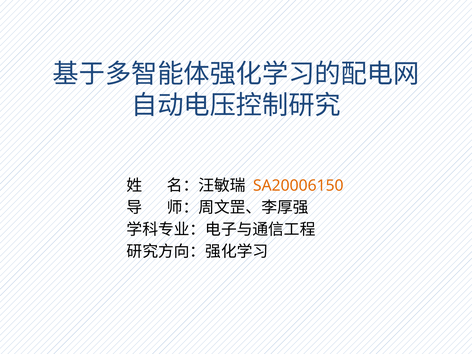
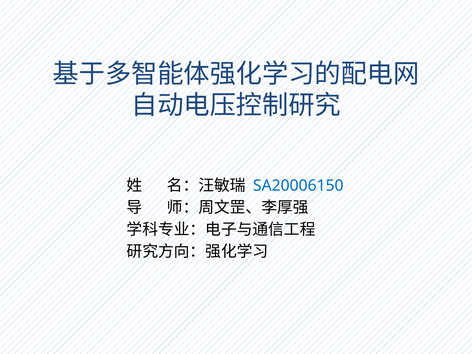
SA20006150 colour: orange -> blue (298, 186)
